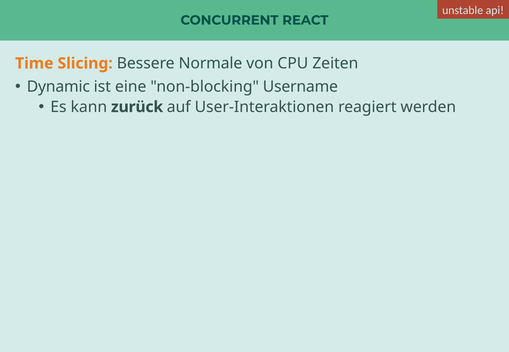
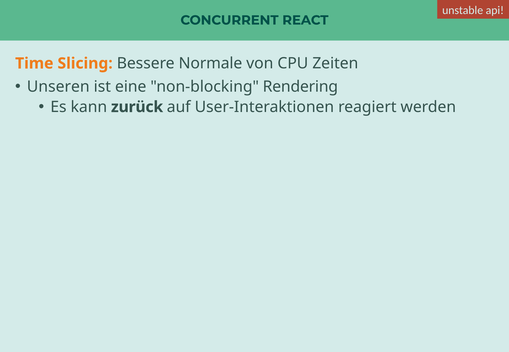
Dynamic: Dynamic -> Unseren (58, 87)
Username: Username -> Rendering (300, 87)
